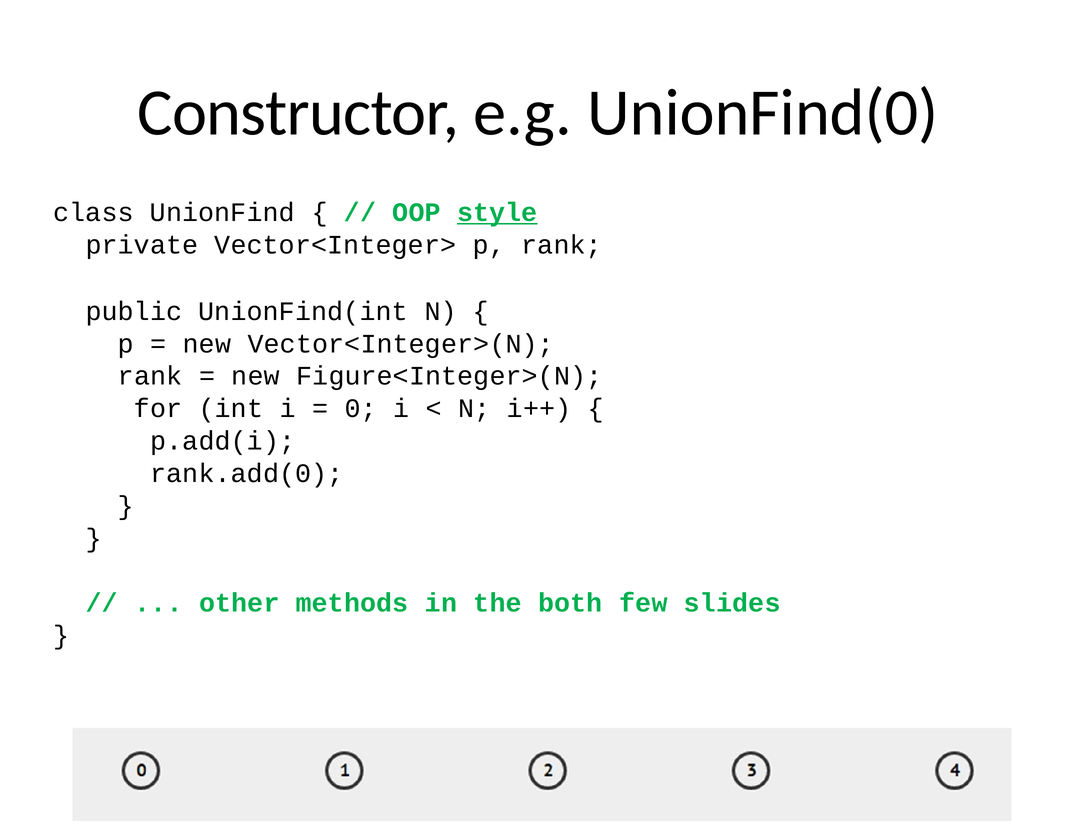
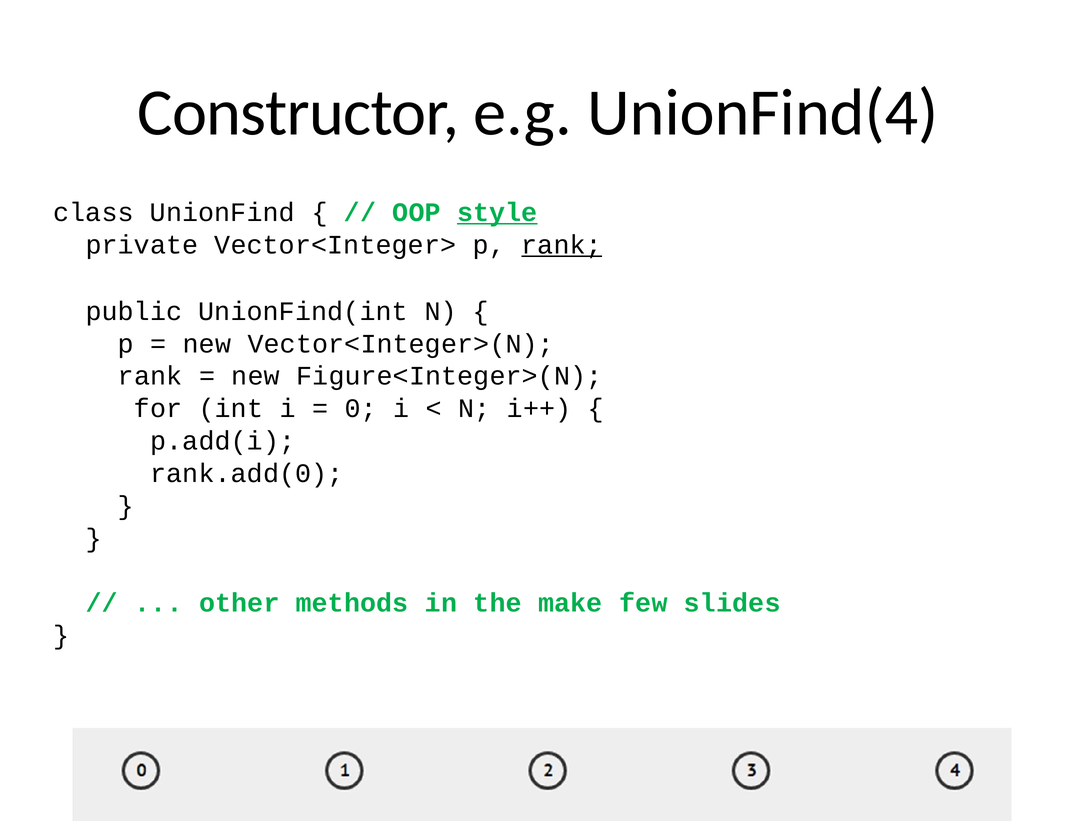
UnionFind(0: UnionFind(0 -> UnionFind(4 (763, 113)
rank underline: none -> present (562, 245)
both: both -> make (570, 602)
